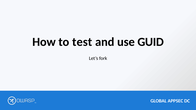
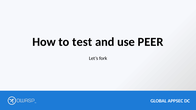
GUID: GUID -> PEER (151, 42)
